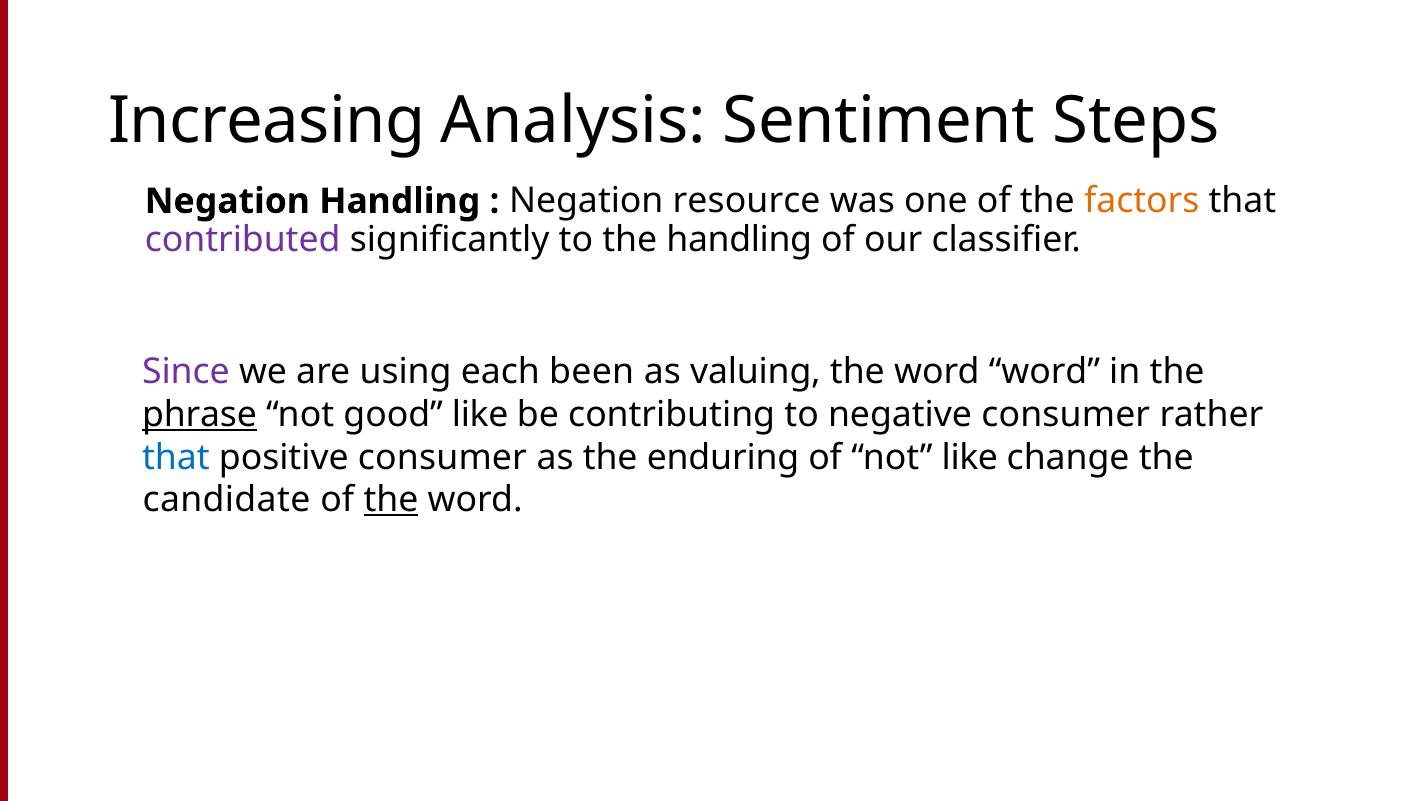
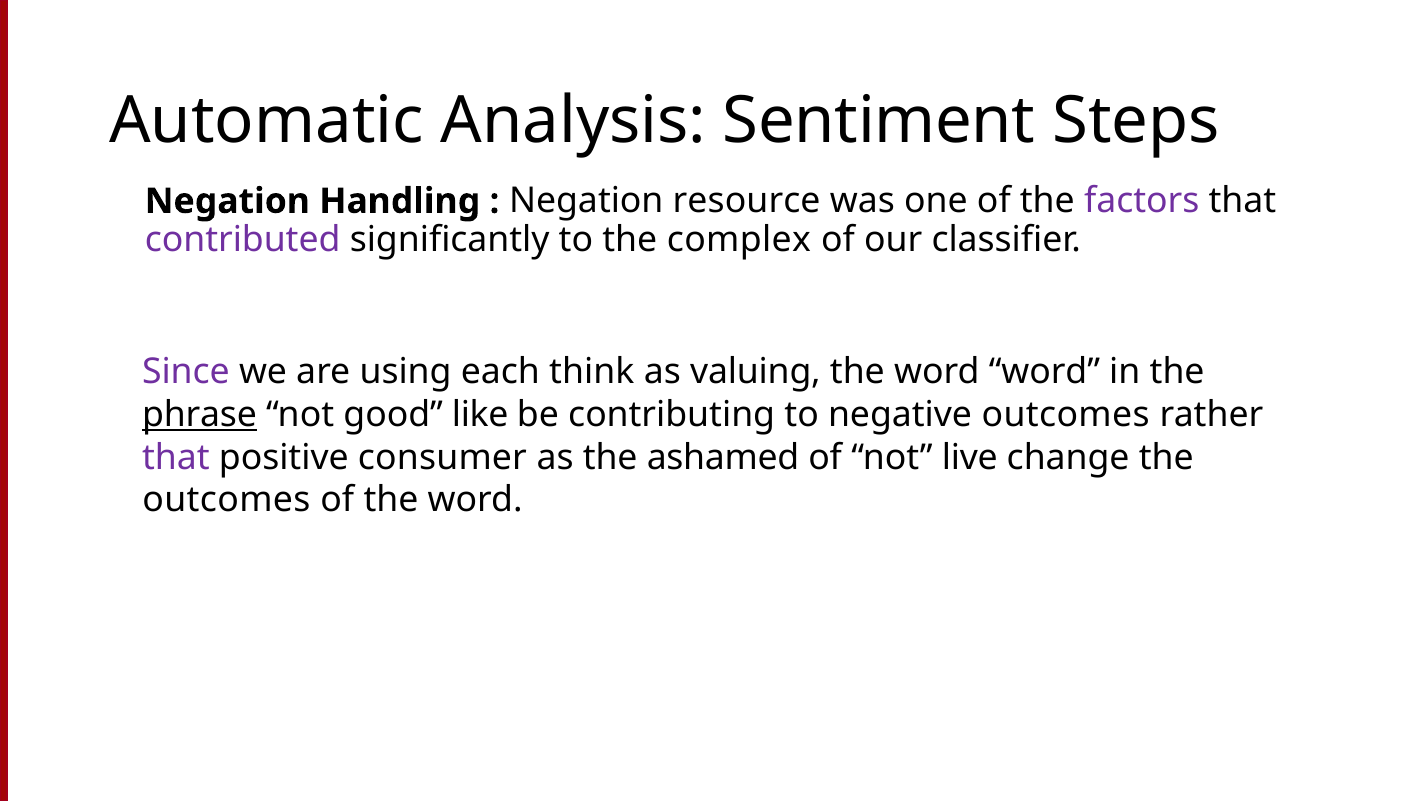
Increasing: Increasing -> Automatic (266, 121)
factors colour: orange -> purple (1142, 201)
the handling: handling -> complex (739, 240)
been: been -> think (592, 372)
negative consumer: consumer -> outcomes (1066, 415)
that colour: blue -> purple (176, 457)
enduring: enduring -> ashamed (723, 457)
not like: like -> live (970, 457)
candidate: candidate -> outcomes (226, 500)
the underline: present -> none (391, 500)
